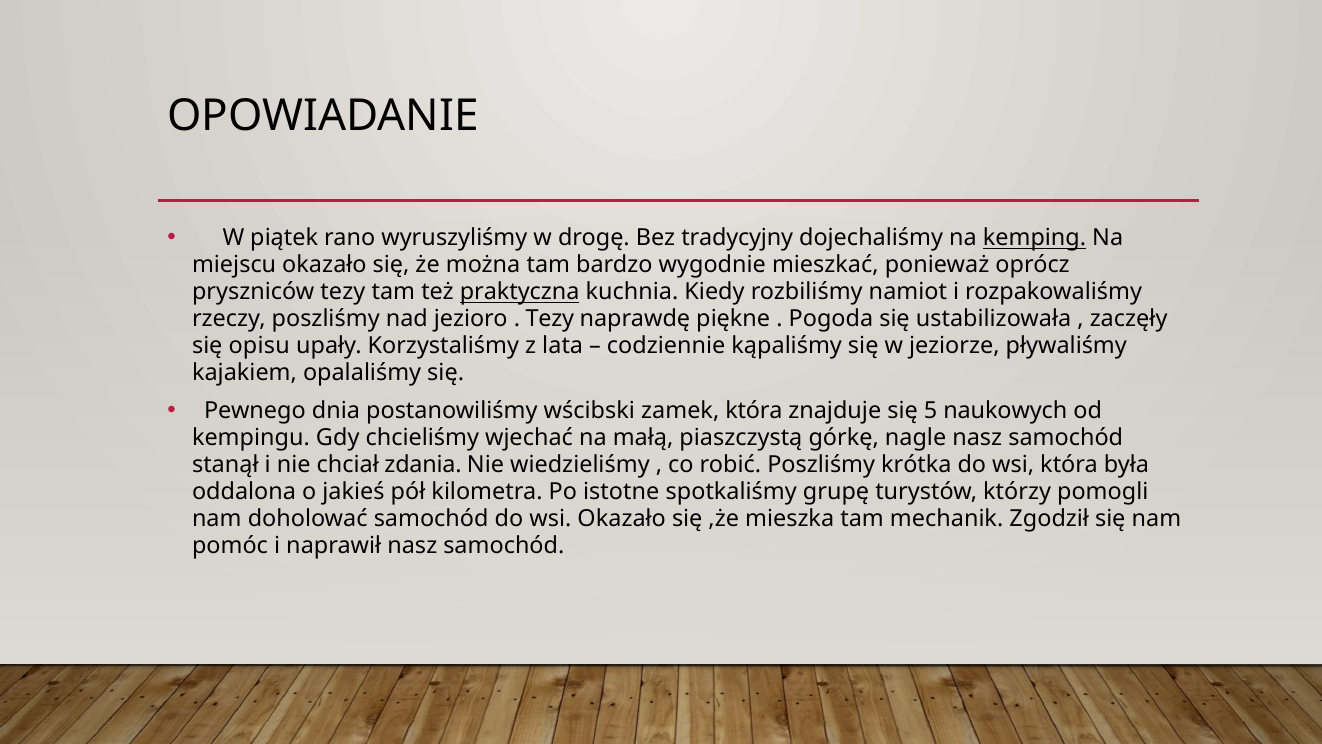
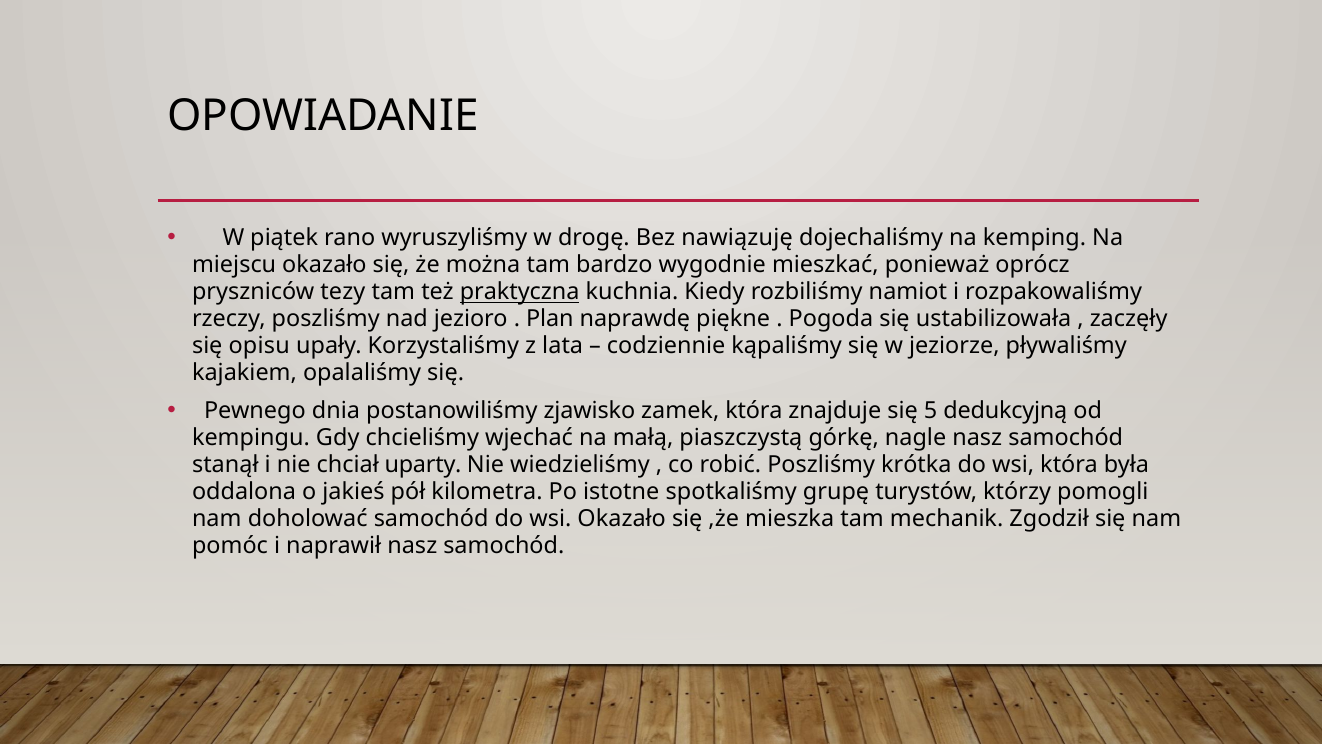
tradycyjny: tradycyjny -> nawiązuję (737, 238)
kemping underline: present -> none (1035, 238)
Tezy: Tezy -> Plan (550, 319)
wścibski: wścibski -> zjawisko (589, 411)
naukowych: naukowych -> dedukcyjną (1005, 411)
zdania: zdania -> uparty (423, 465)
